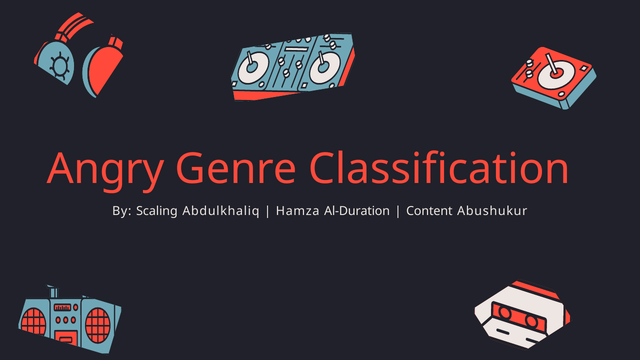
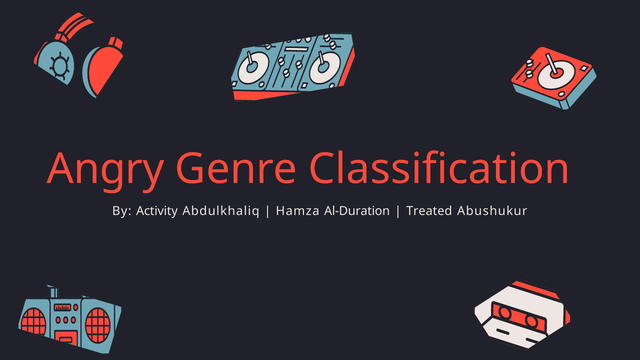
Scaling: Scaling -> Activity (157, 211)
Content: Content -> Treated (429, 211)
